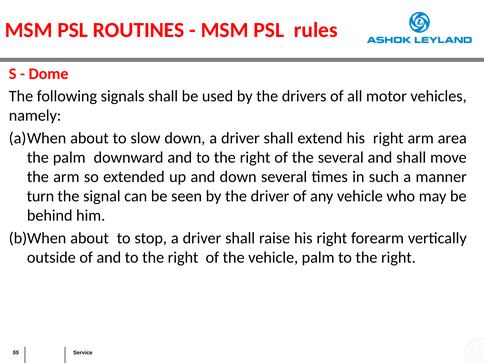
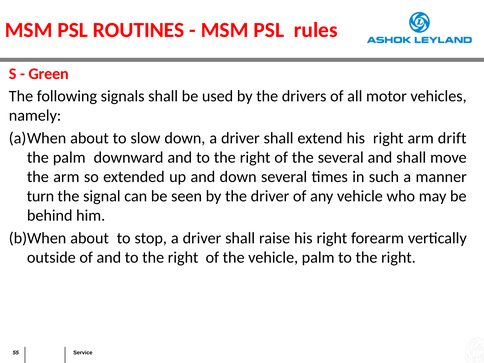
Dome: Dome -> Green (49, 74)
area: area -> drift (452, 138)
